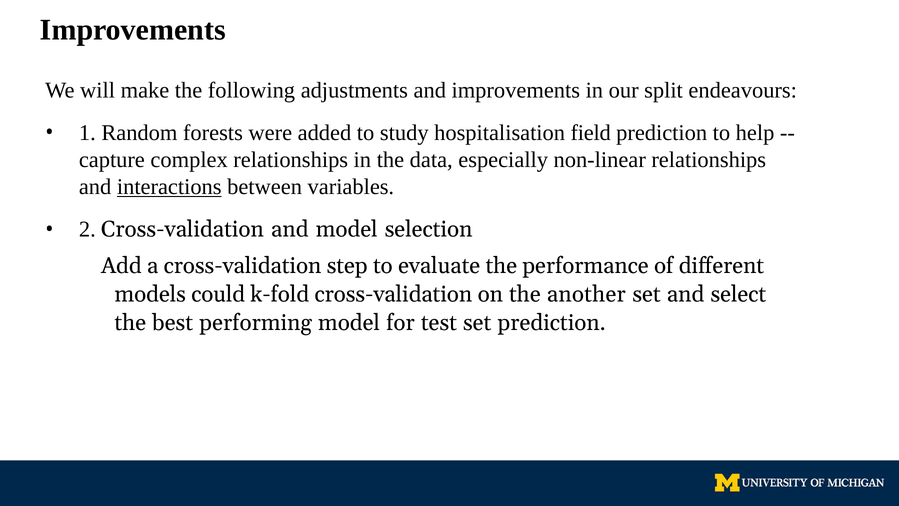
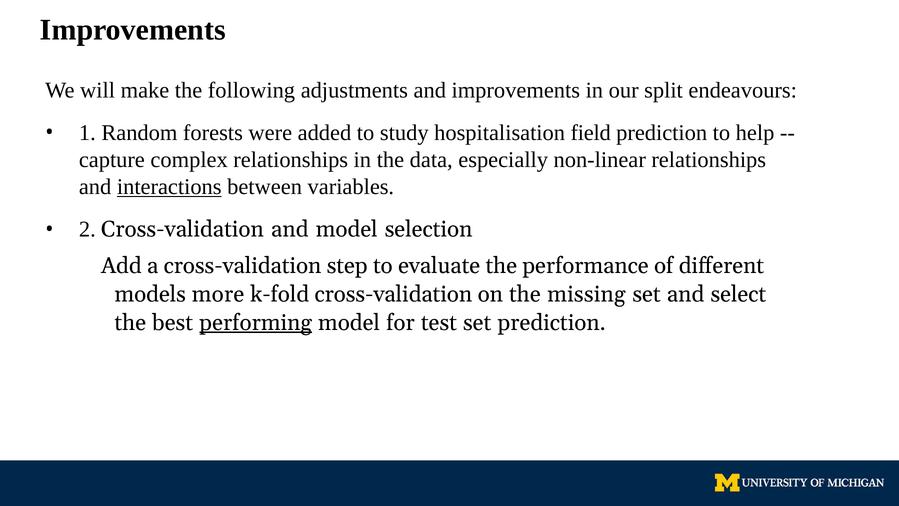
could: could -> more (218, 294)
another: another -> missing (586, 294)
performing underline: none -> present (256, 322)
